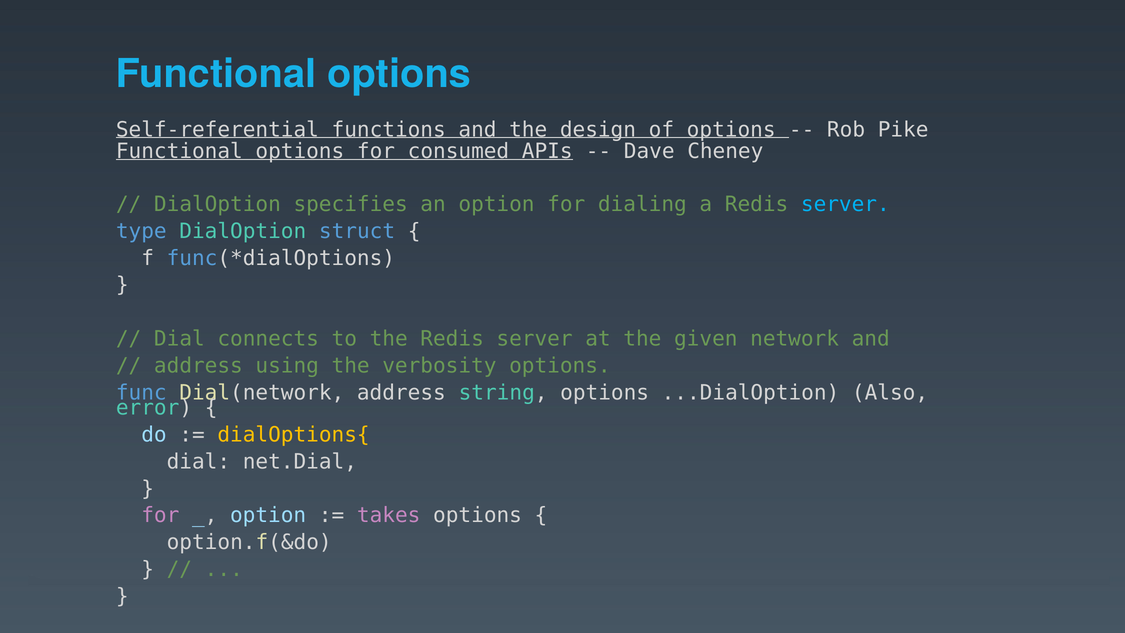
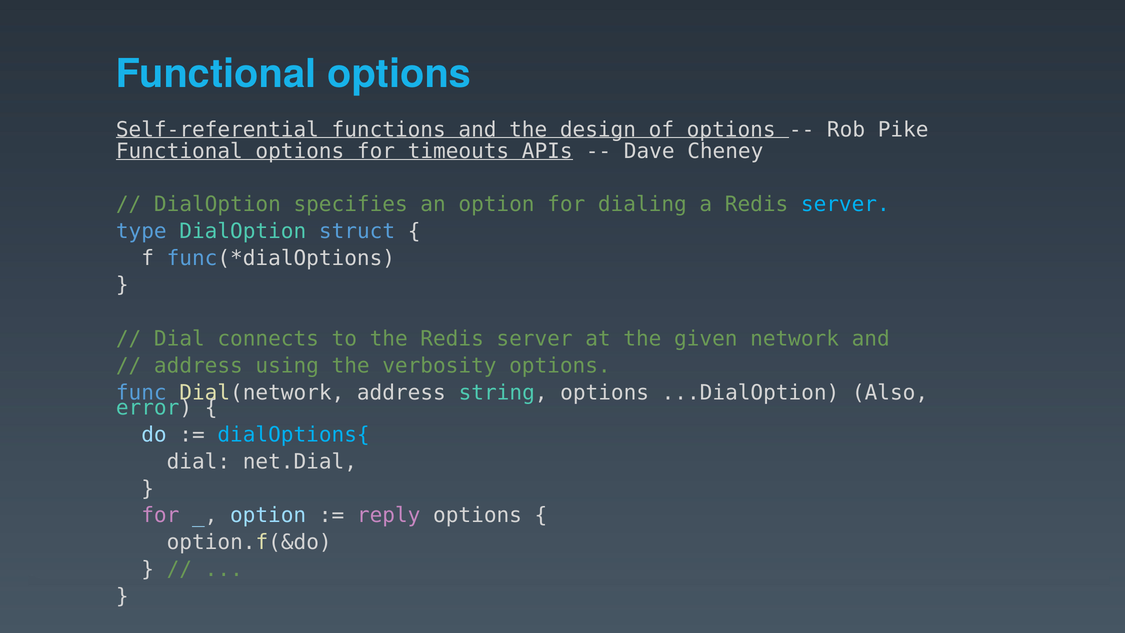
consumed: consumed -> timeouts (458, 151)
dialOptions{ colour: yellow -> light blue (294, 435)
takes: takes -> reply (389, 515)
